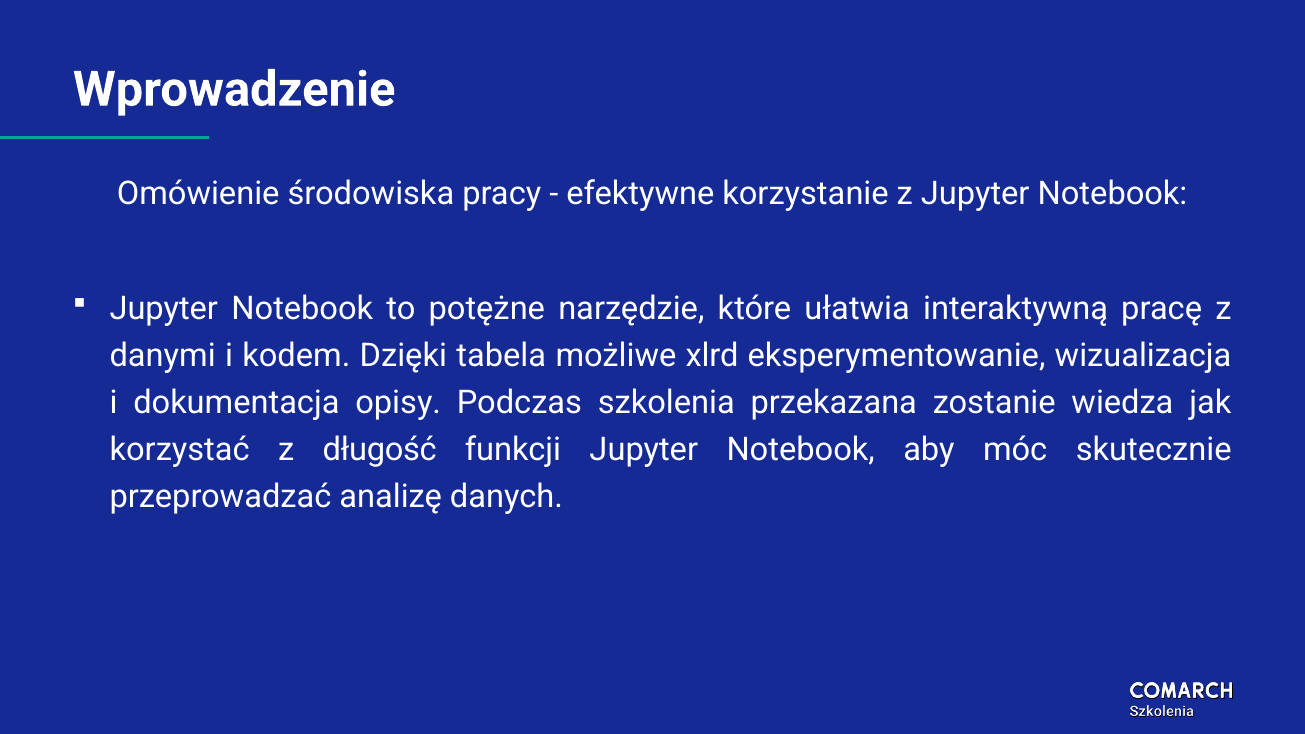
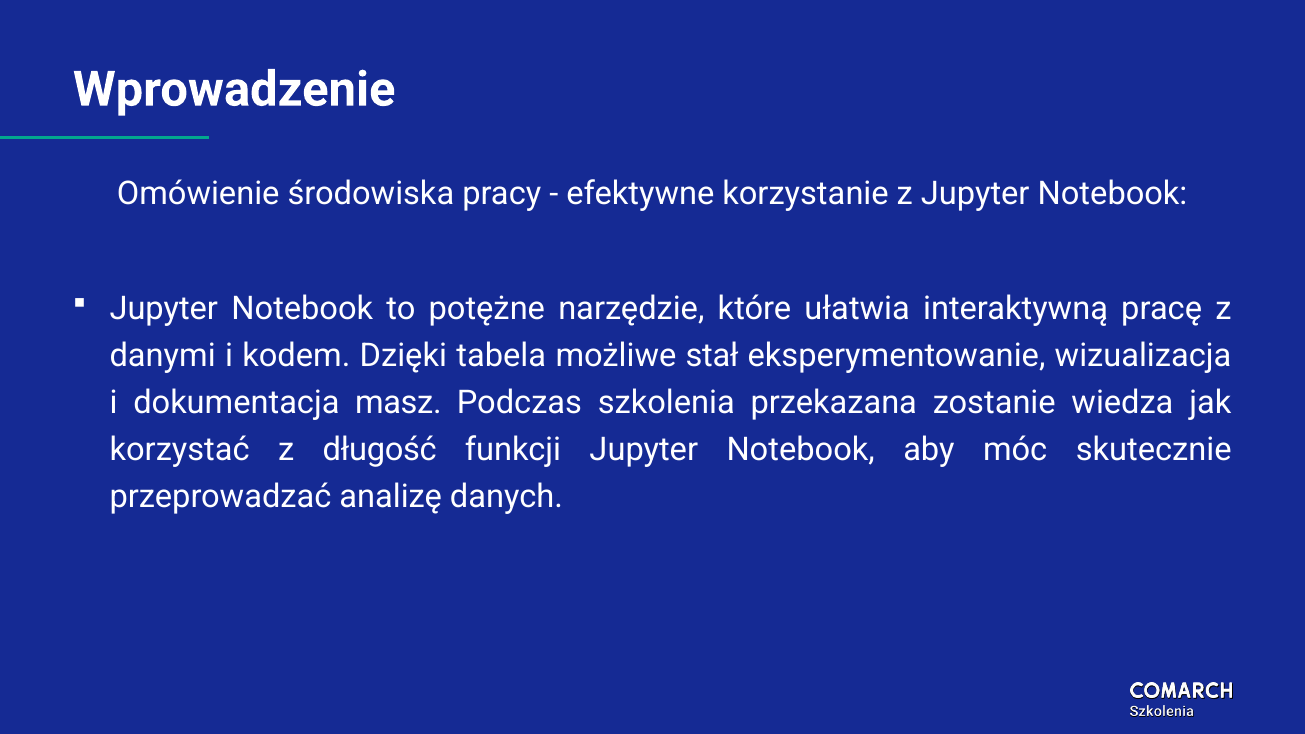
xlrd: xlrd -> stał (712, 356)
opisy: opisy -> masz (398, 403)
